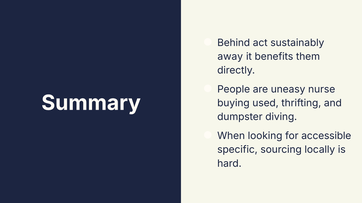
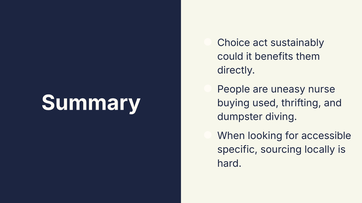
Behind: Behind -> Choice (234, 43)
away: away -> could (230, 57)
